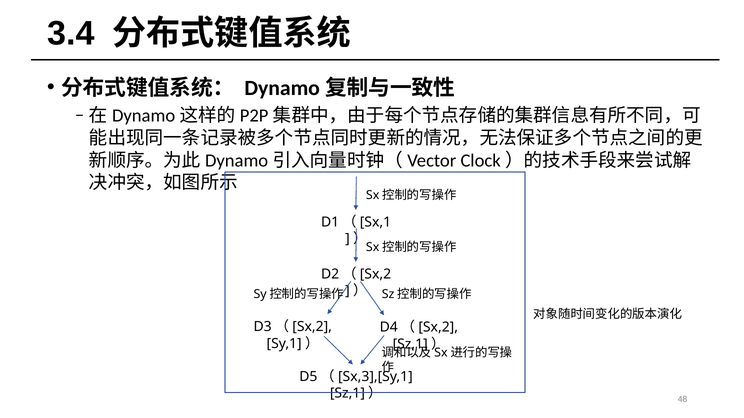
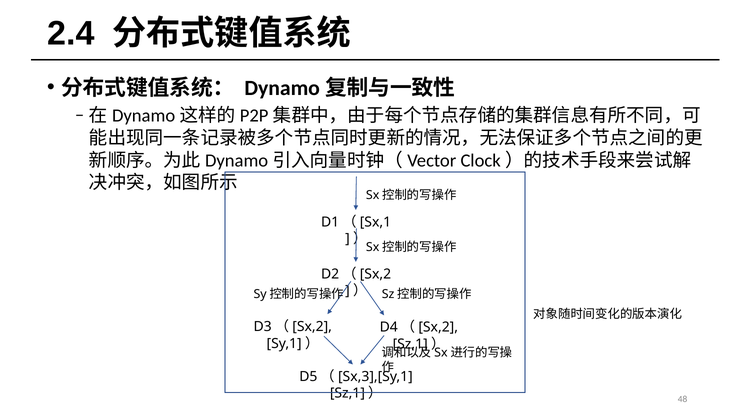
3.4: 3.4 -> 2.4 (71, 34)
